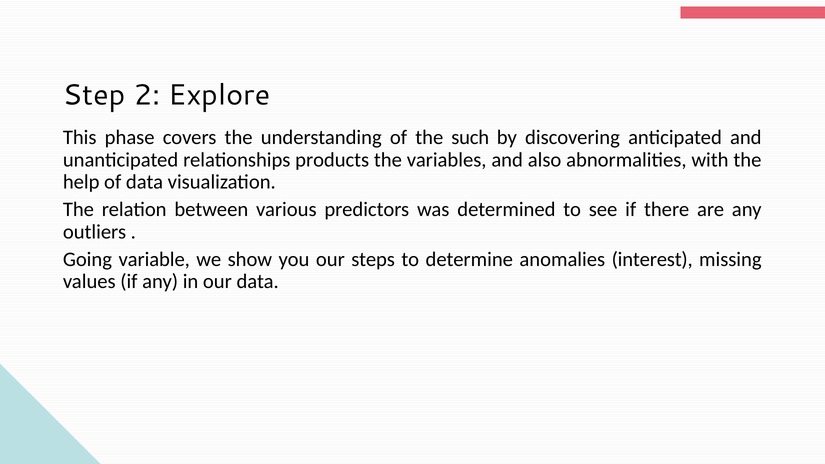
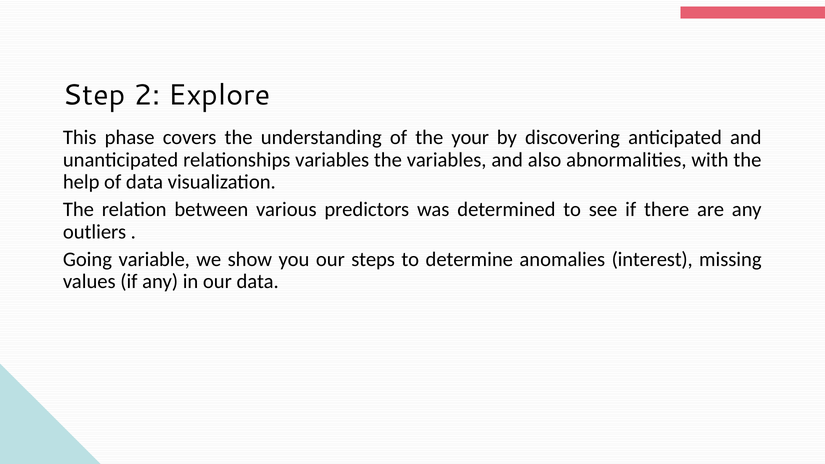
such: such -> your (470, 138)
relationships products: products -> variables (332, 160)
